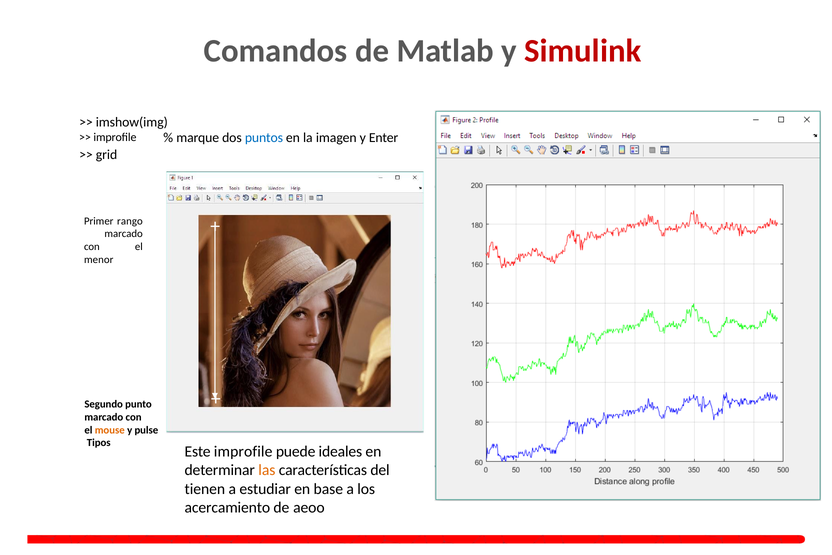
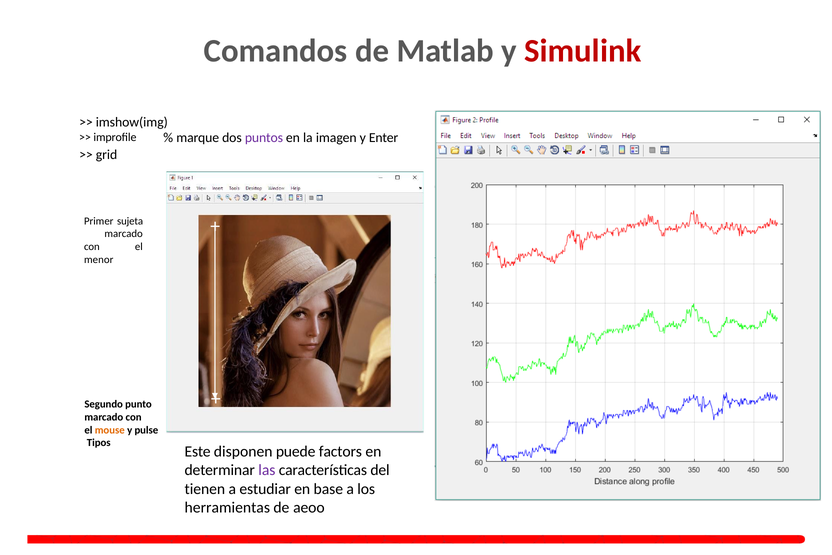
puntos colour: blue -> purple (264, 138)
rango: rango -> sujeta (130, 221)
Este improfile: improfile -> disponen (243, 451)
ideales: ideales -> factors (340, 451)
las colour: orange -> purple (267, 470)
acercamiento: acercamiento -> herramientas (227, 508)
